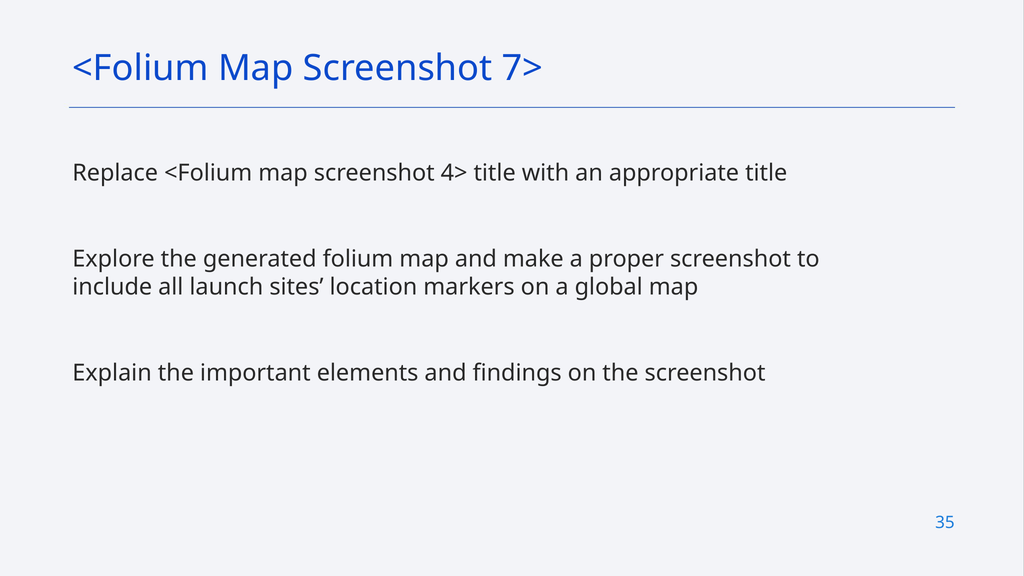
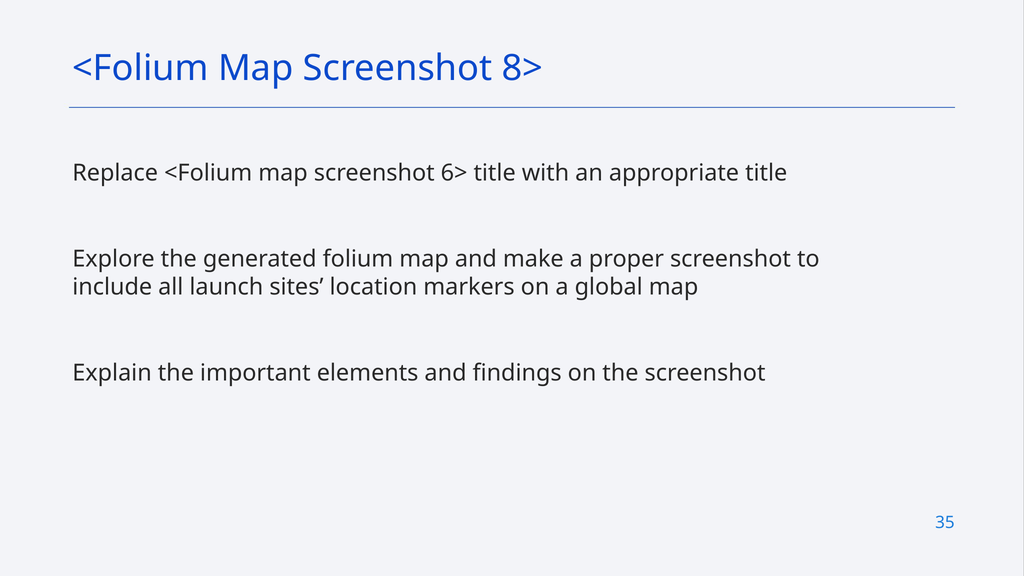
7>: 7> -> 8> (522, 68)
4>: 4> -> 6> (454, 173)
